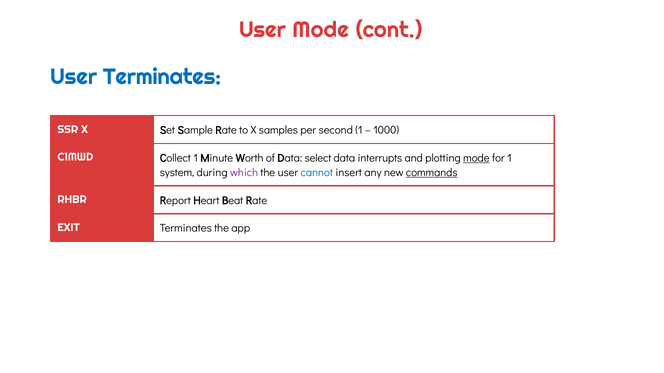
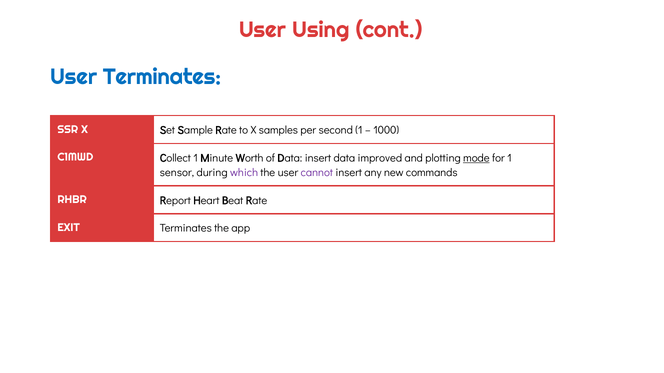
User Mode: Mode -> Using (321, 30)
Data select: select -> insert (318, 158)
interrupts: interrupts -> improved (380, 158)
system: system -> sensor (177, 173)
cannot colour: blue -> purple (317, 173)
commands underline: present -> none (432, 173)
